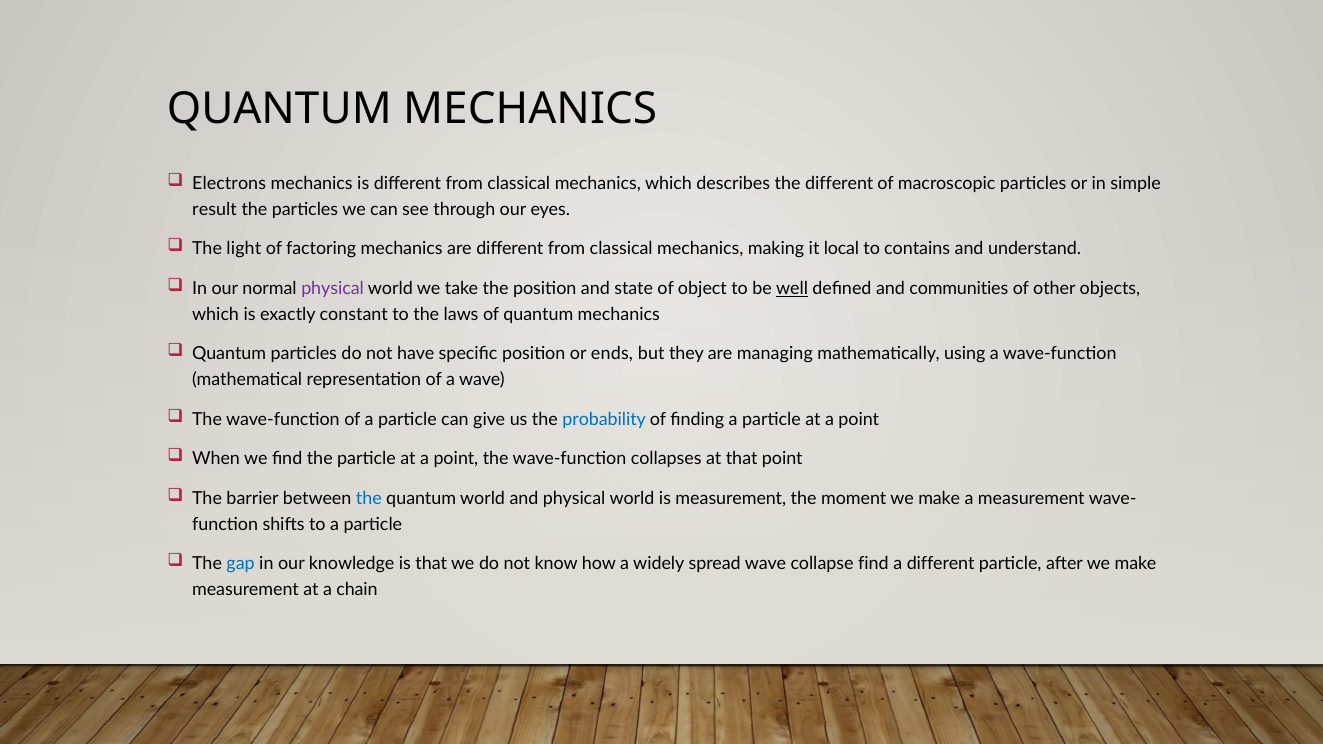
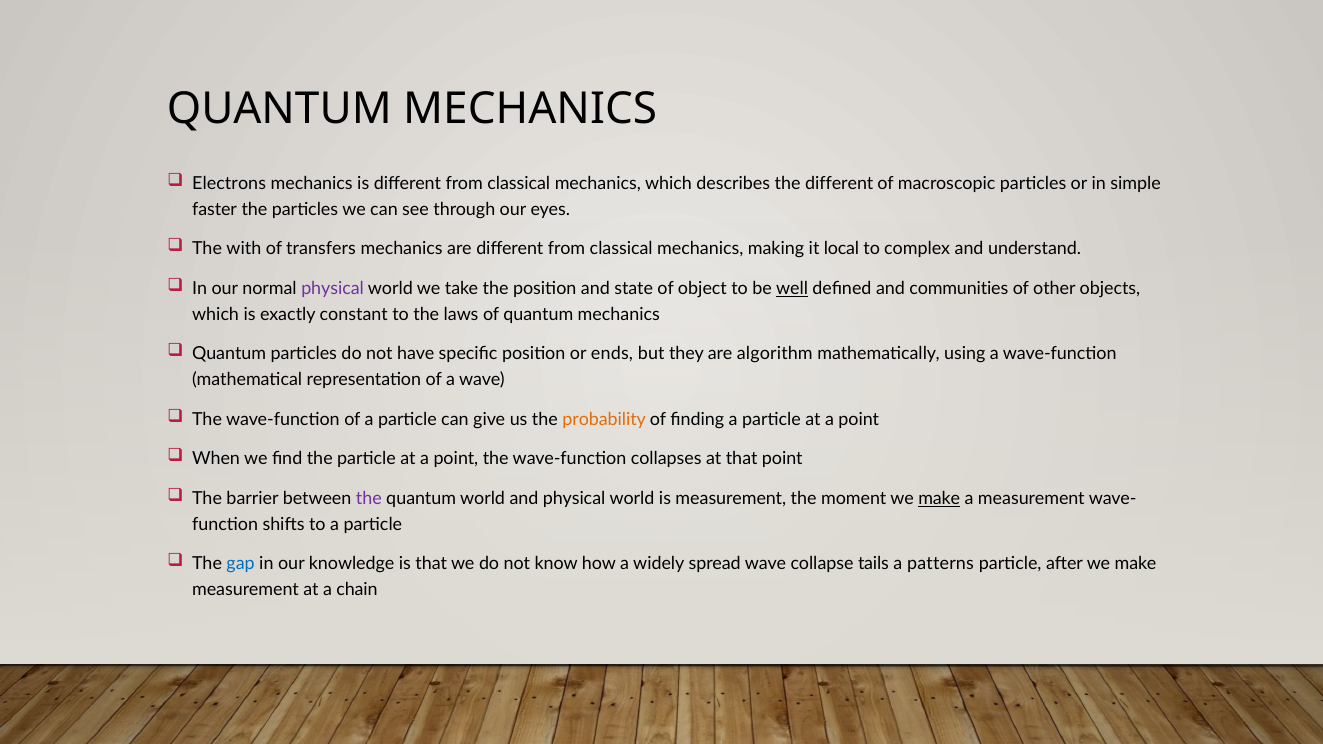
result: result -> faster (215, 209)
light: light -> with (244, 249)
factoring: factoring -> transfers (321, 249)
contains: contains -> complex (917, 249)
managing: managing -> algorithm (775, 354)
probability colour: blue -> orange (604, 419)
the colour: blue -> purple (369, 499)
make underline: none -> present (939, 499)
collapse find: find -> tails (873, 564)
a different: different -> patterns (941, 564)
